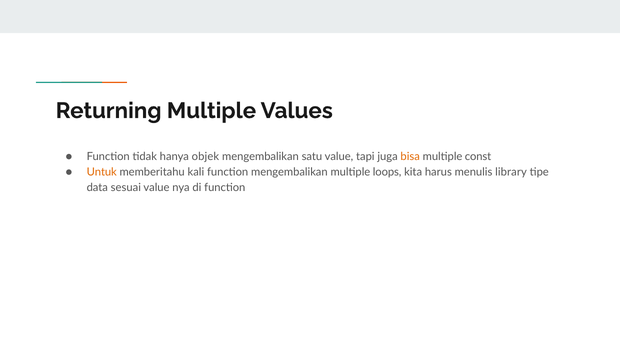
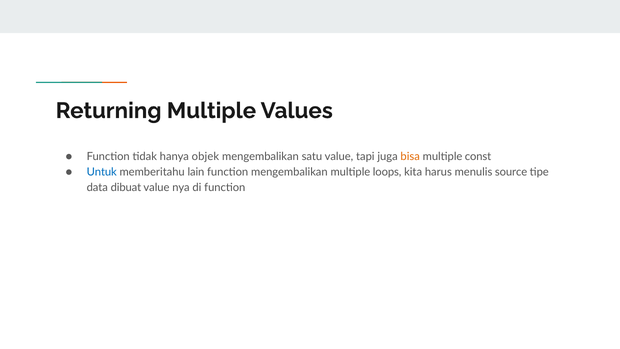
Untuk colour: orange -> blue (102, 172)
kali: kali -> lain (196, 172)
library: library -> source (511, 172)
sesuai: sesuai -> dibuat (126, 188)
